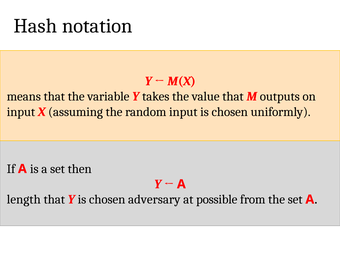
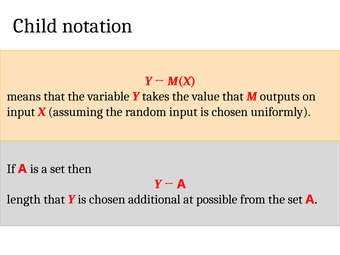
Hash: Hash -> Child (35, 26)
adversary: adversary -> additional (154, 199)
